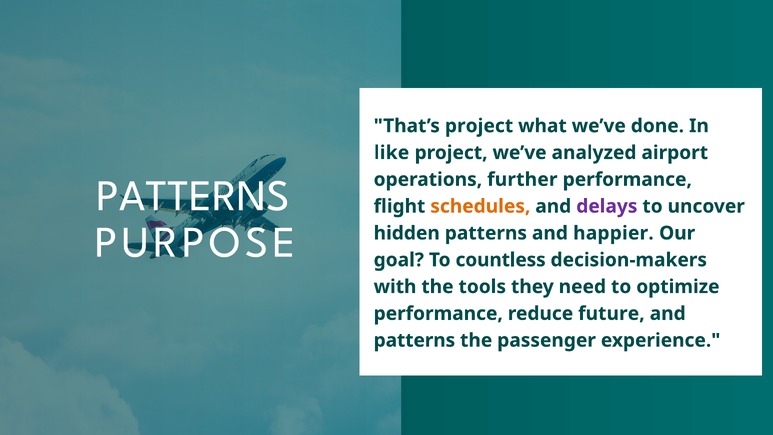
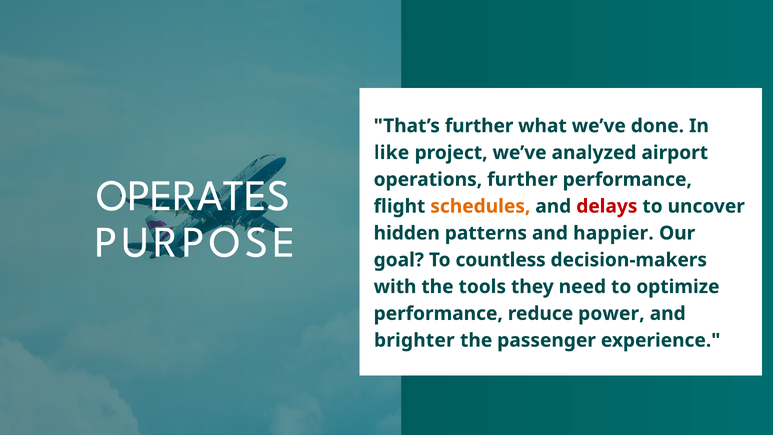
That’s project: project -> further (479, 126)
PATTERNS: PATTERNS -> OPERATES (193, 196)
delays colour: purple -> red (607, 206)
future: future -> power (611, 313)
patterns: patterns -> brighter (414, 340)
